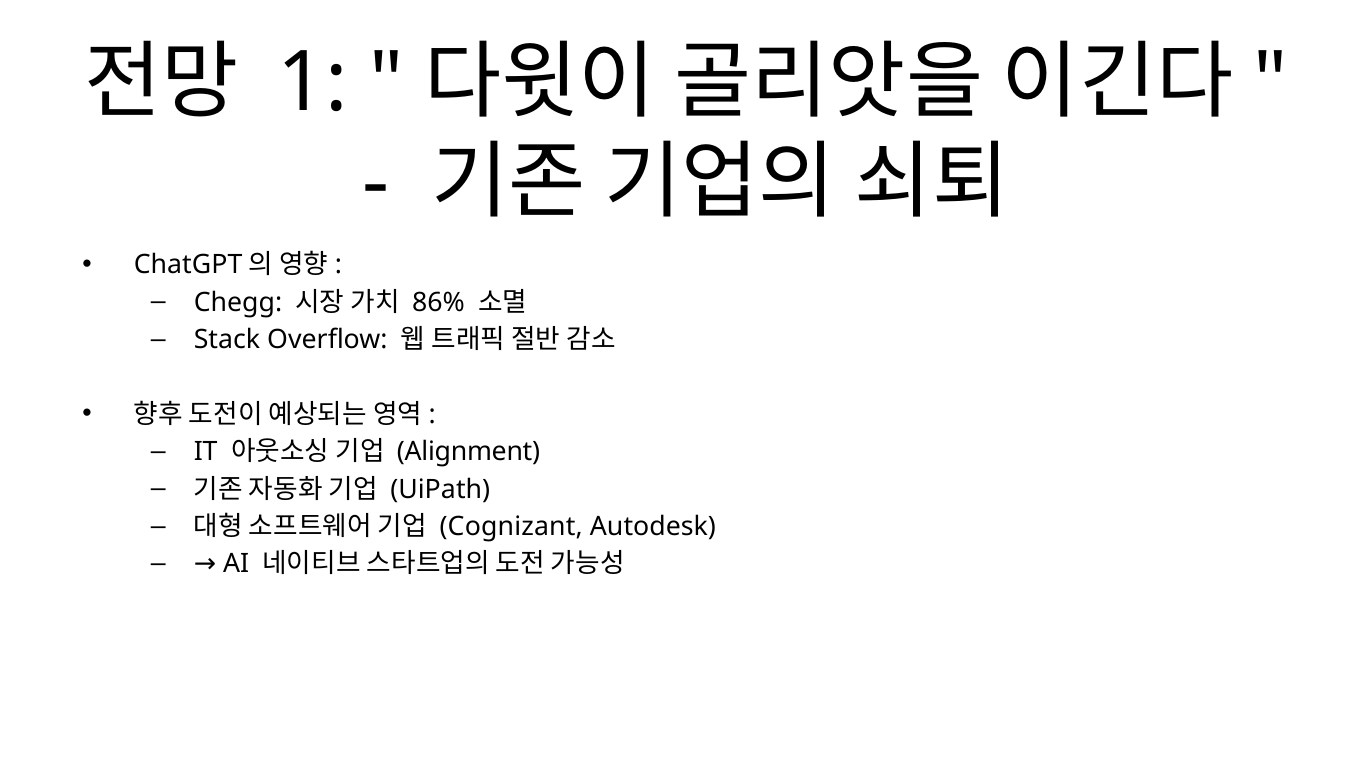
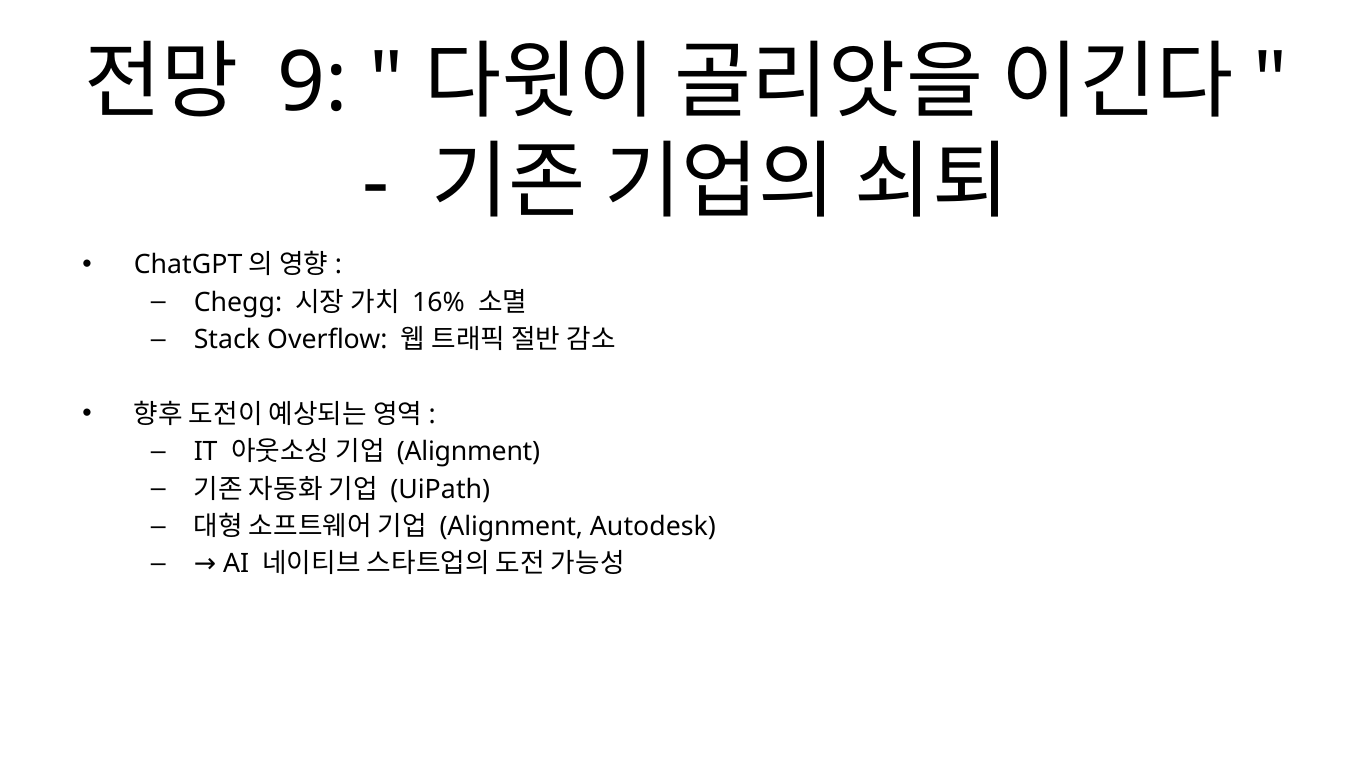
1: 1 -> 9 (313, 83)
86%: 86% -> 16% (438, 302)
Cognizant: Cognizant -> Alignment (511, 526)
